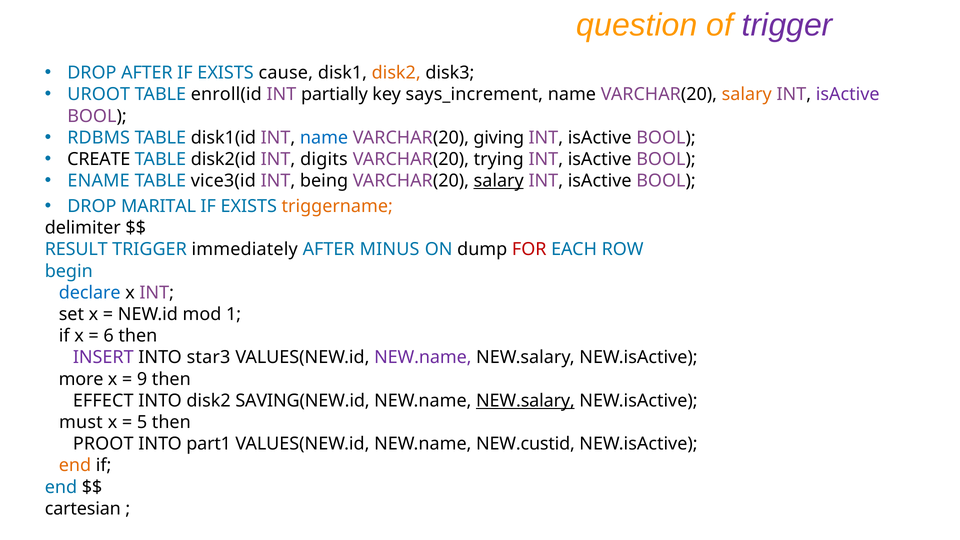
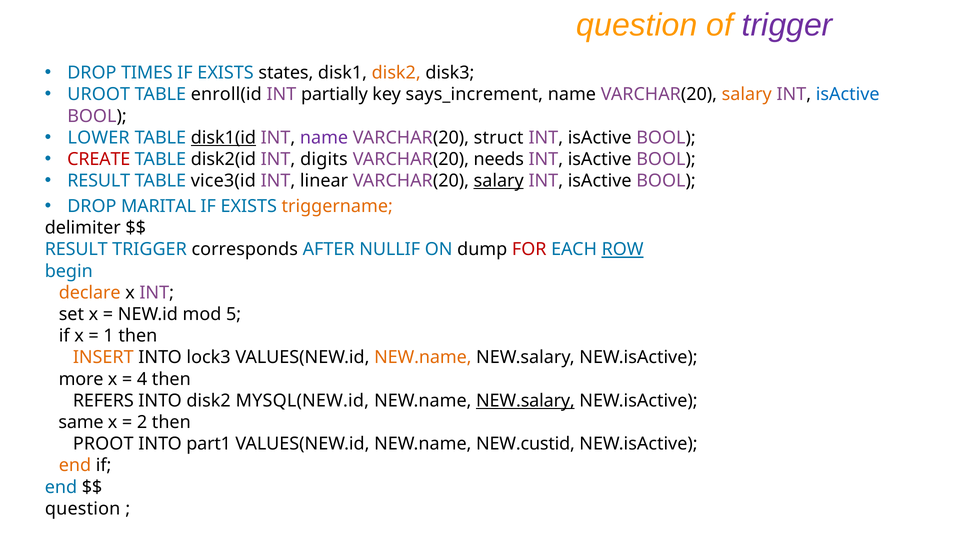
DROP AFTER: AFTER -> TIMES (147, 73)
cause: cause -> states (286, 73)
isActive colour: purple -> blue (848, 94)
RDBMS: RDBMS -> LOWER (99, 138)
disk1(id underline: none -> present (223, 138)
name colour: blue -> purple (324, 138)
giving: giving -> struct (499, 138)
CREATE colour: black -> red (99, 159)
trying: trying -> needs (499, 159)
ENAME: ENAME -> RESULT (99, 181)
being: being -> linear (324, 181)
immediately: immediately -> corresponds (245, 249)
MINUS: MINUS -> NULLIF (390, 249)
ROW underline: none -> present (623, 249)
declare colour: blue -> orange (90, 293)
1: 1 -> 5 (234, 314)
6: 6 -> 1 (109, 336)
INSERT colour: purple -> orange (103, 357)
star3: star3 -> lock3 (209, 357)
NEW.name colour: purple -> orange (423, 357)
9: 9 -> 4 (142, 379)
EFFECT: EFFECT -> REFERS (103, 401)
SAVING(NEW.id: SAVING(NEW.id -> MYSQL(NEW.id (302, 401)
must: must -> same (81, 422)
5: 5 -> 2 (142, 422)
cartesian: cartesian -> question (83, 509)
